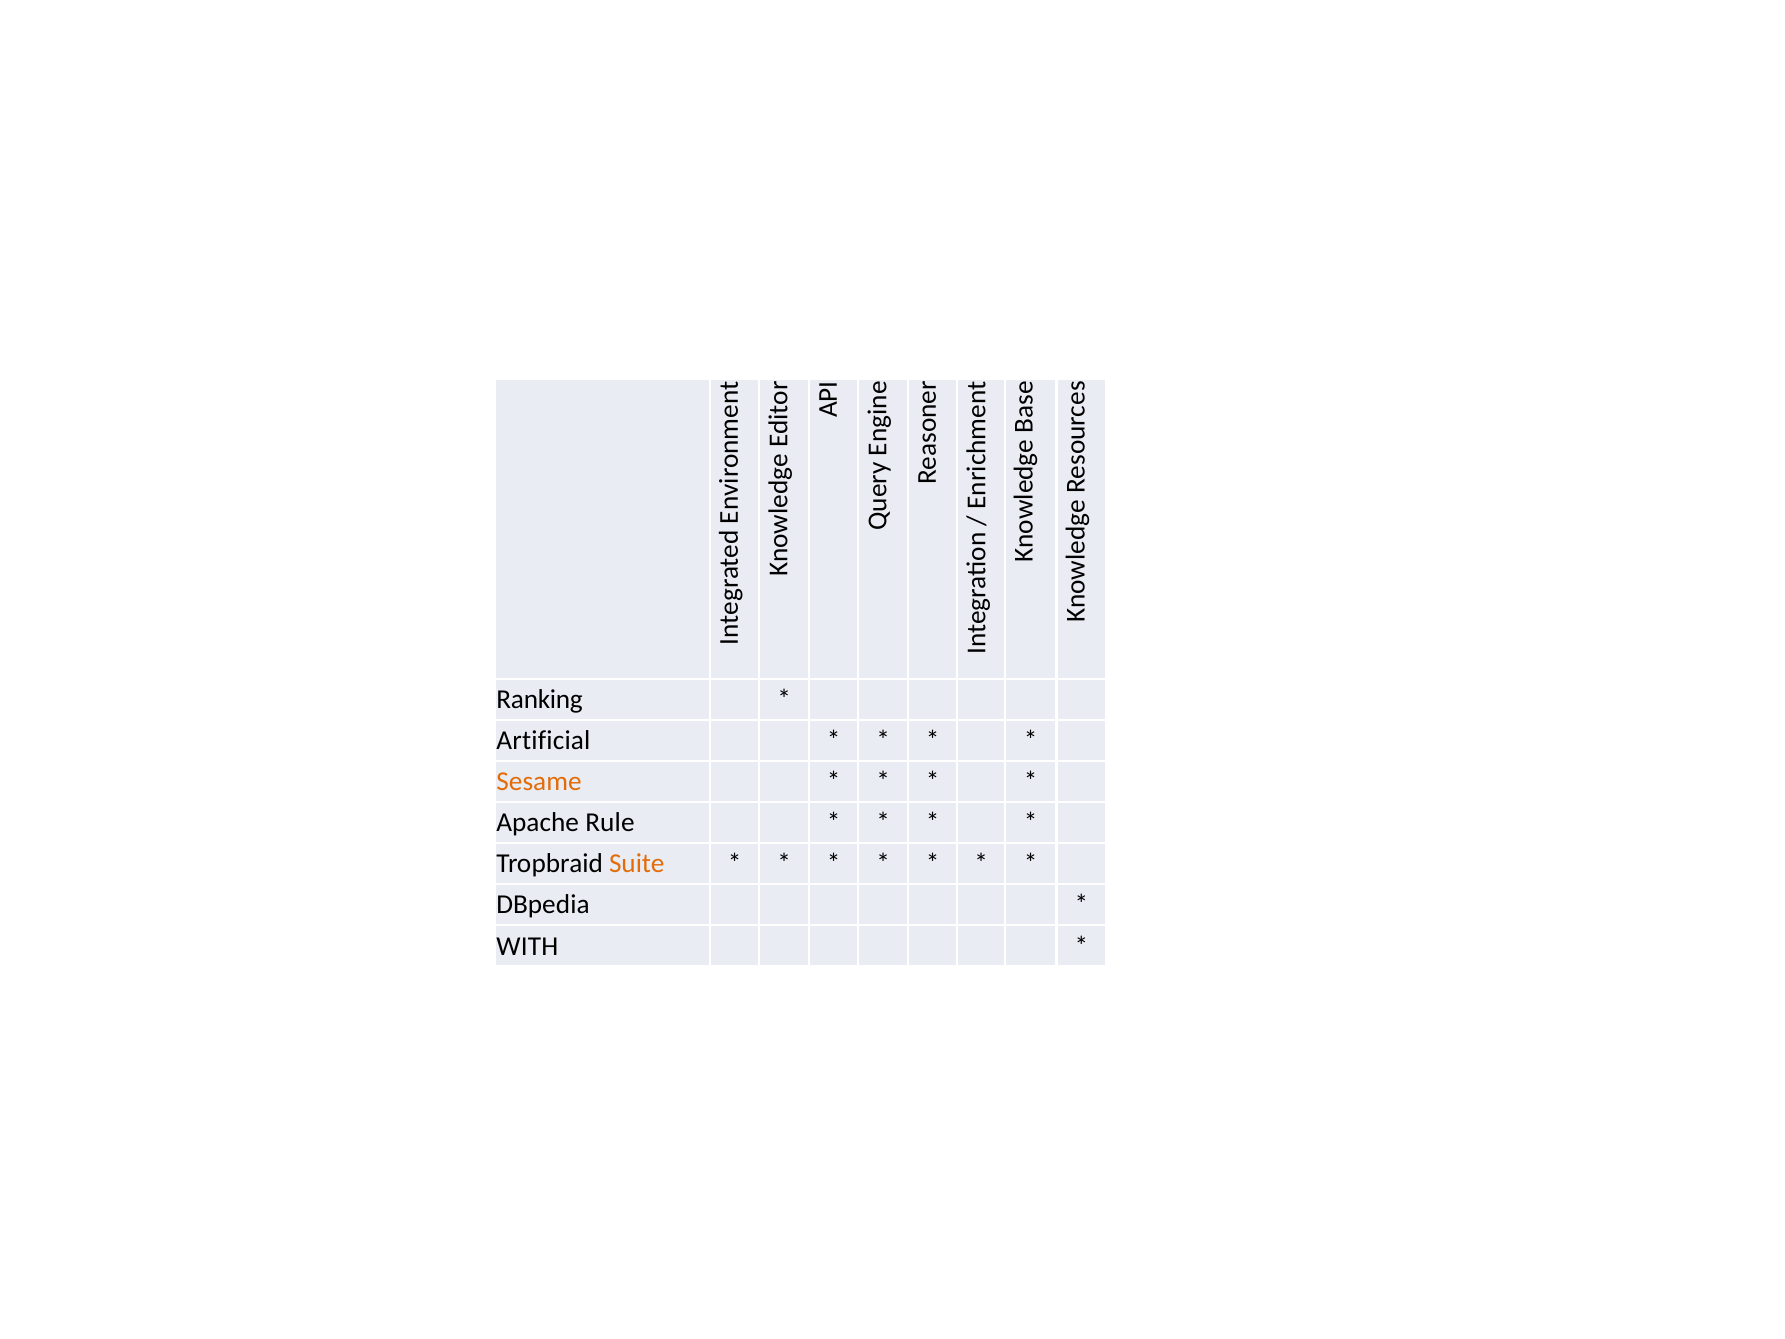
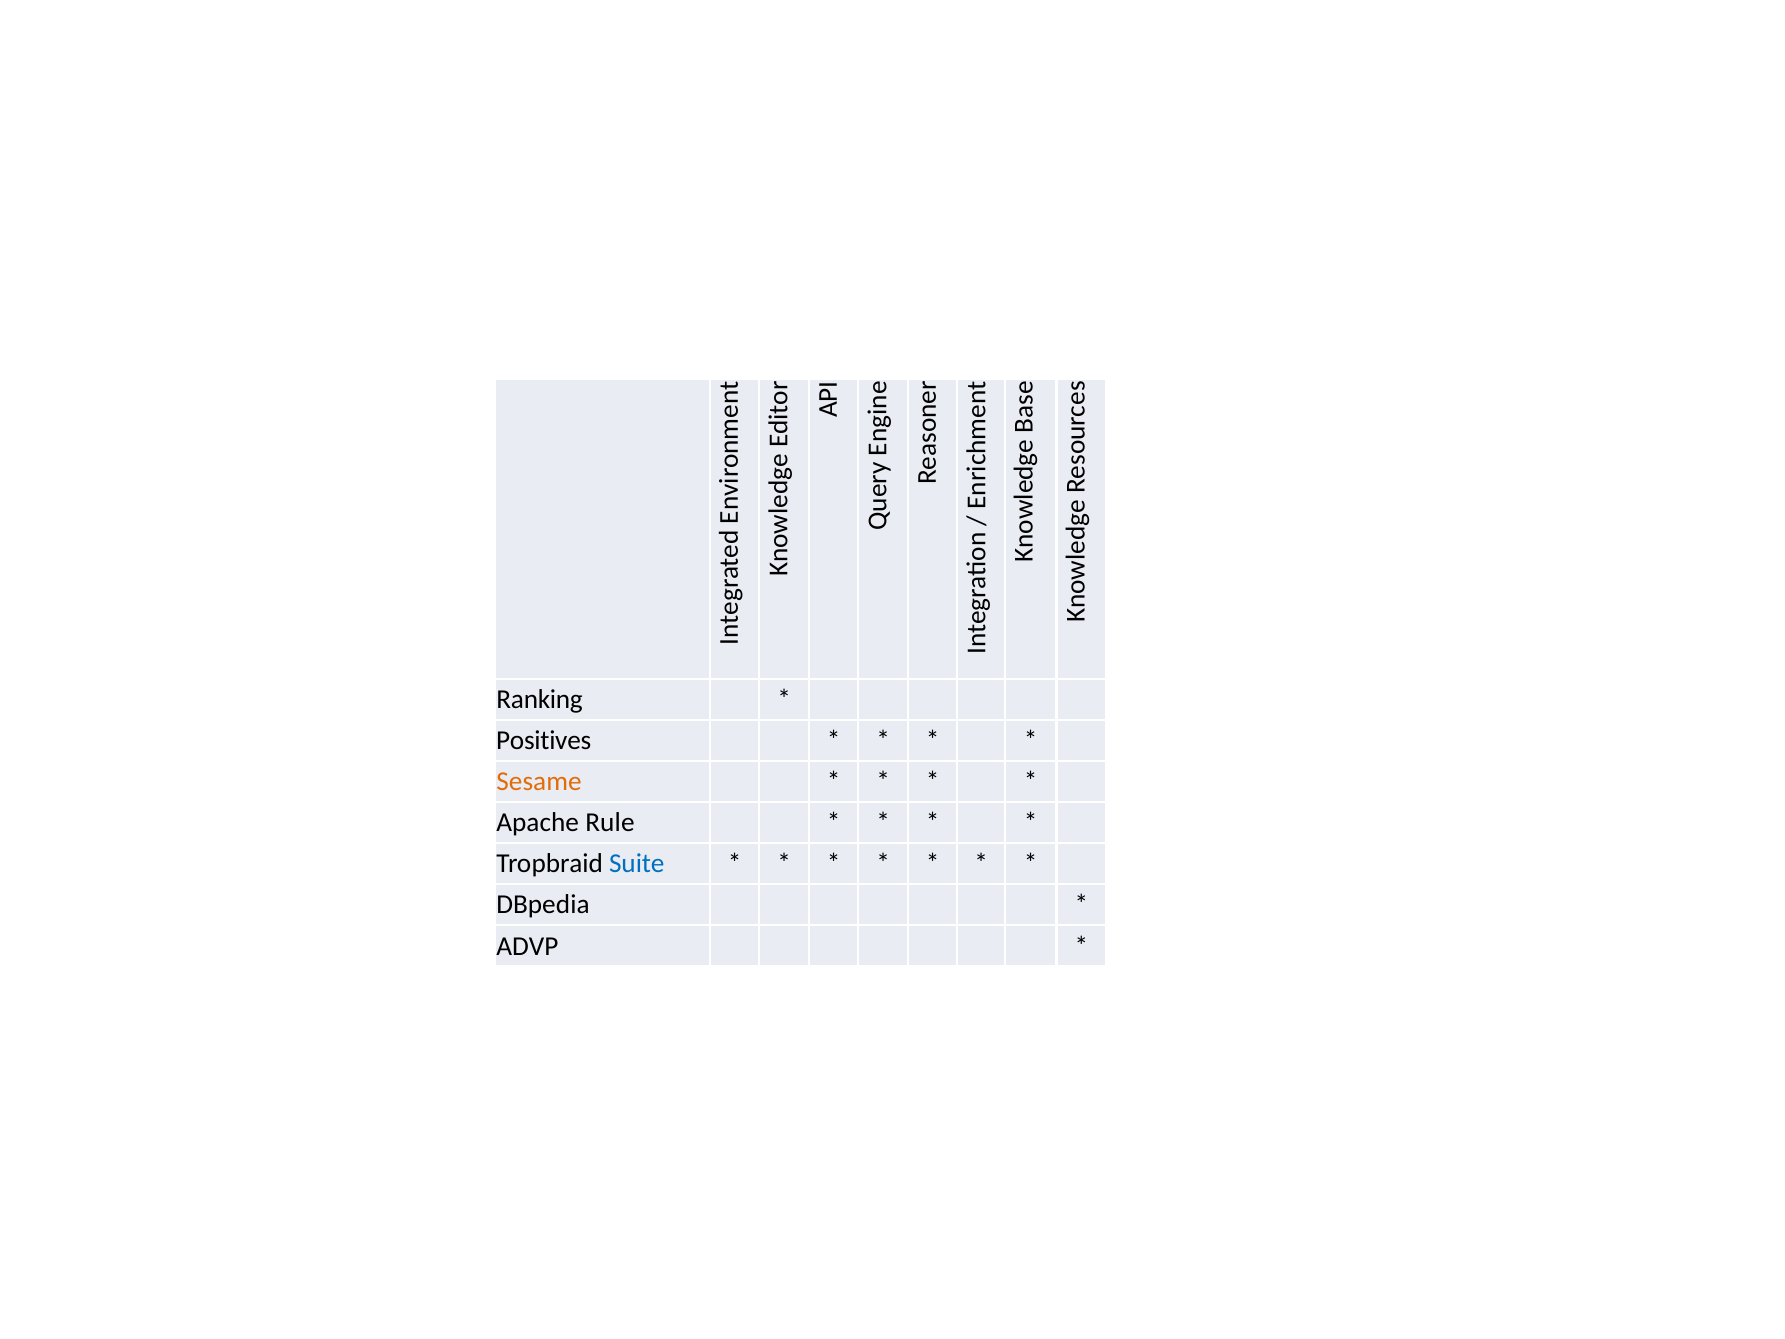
Artificial: Artificial -> Positives (544, 741)
Suite colour: orange -> blue (637, 864)
WITH: WITH -> ADVP (527, 946)
